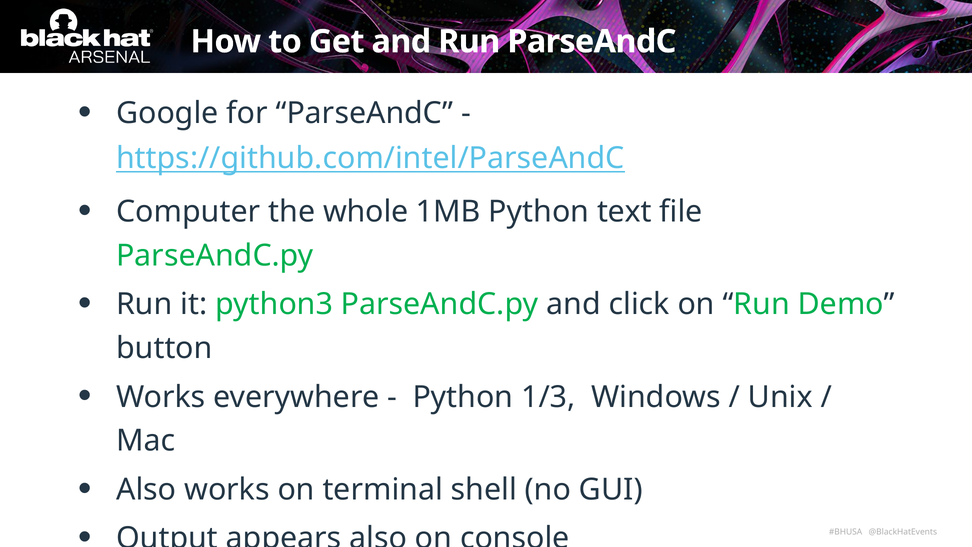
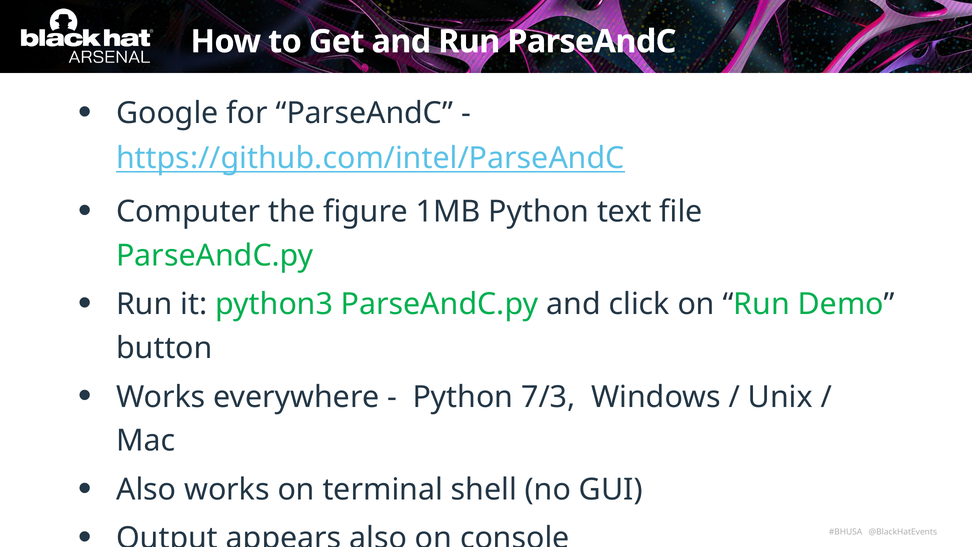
whole: whole -> figure (366, 212)
1/3: 1/3 -> 7/3 (548, 397)
